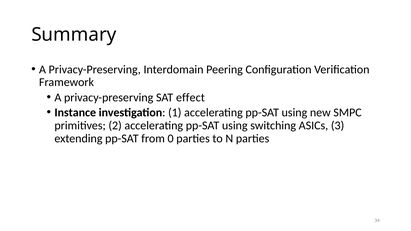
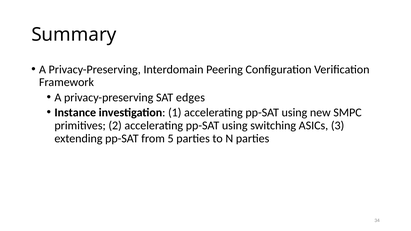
effect: effect -> edges (190, 98)
0: 0 -> 5 (171, 139)
